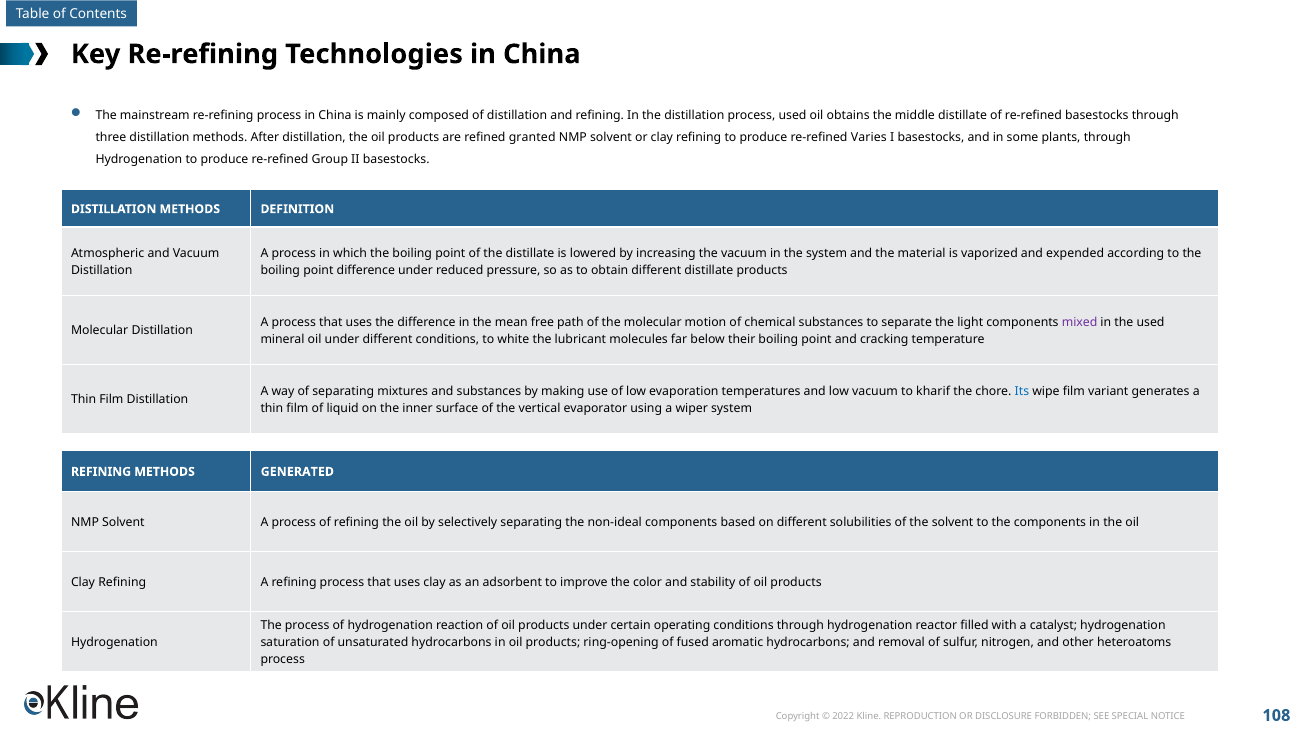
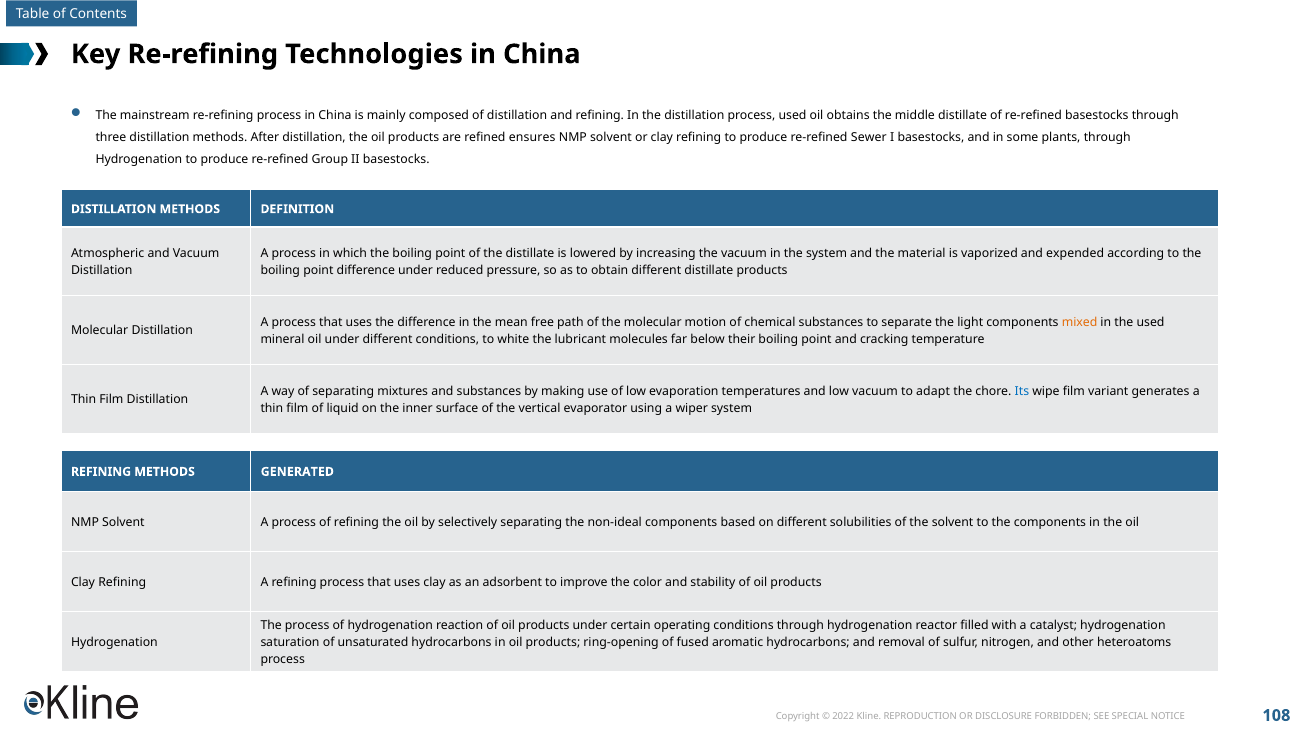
granted: granted -> ensures (532, 137)
Varies: Varies -> Sewer (869, 137)
mixed colour: purple -> orange (1080, 322)
kharif: kharif -> adapt (933, 391)
